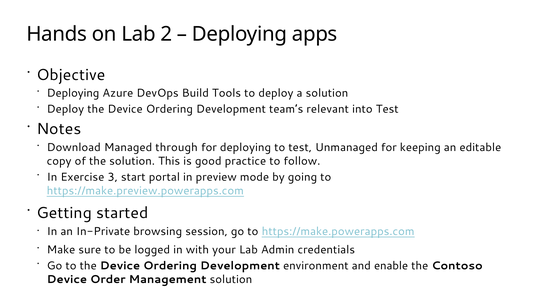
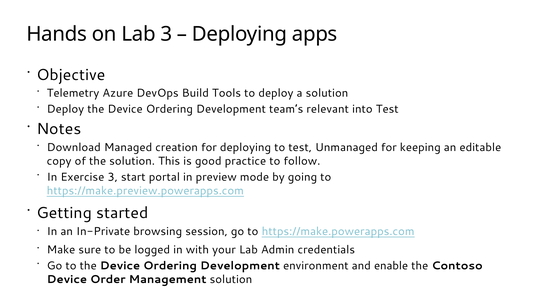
Lab 2: 2 -> 3 (166, 34)
Deploying: Deploying -> Telemetry (73, 93)
through: through -> creation (177, 148)
